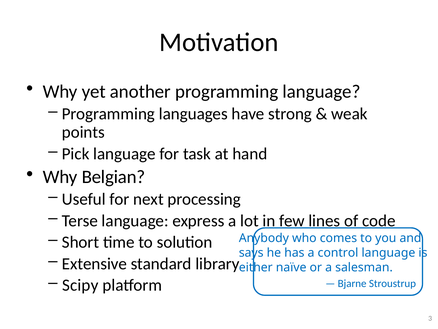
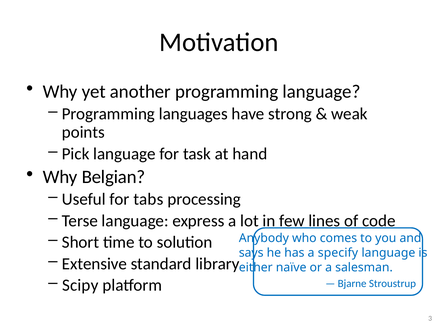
next: next -> tabs (148, 199)
control: control -> specify (338, 252)
